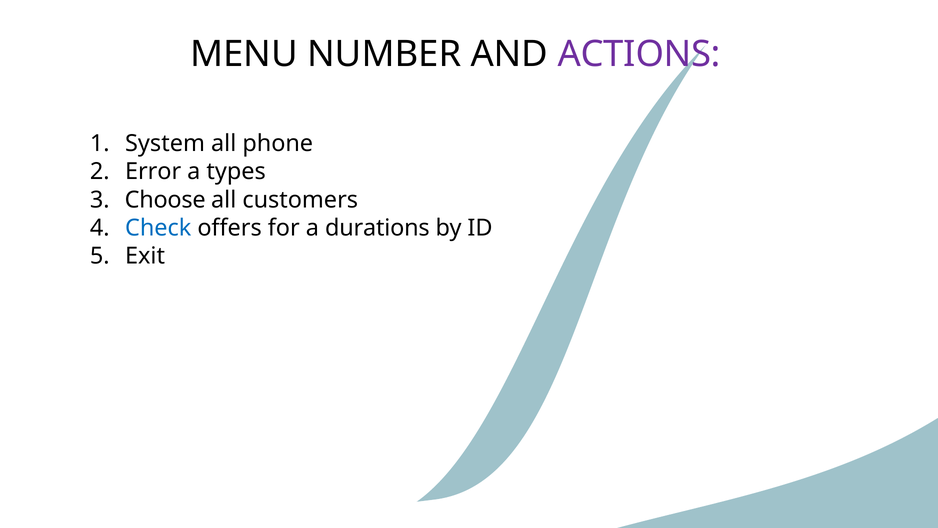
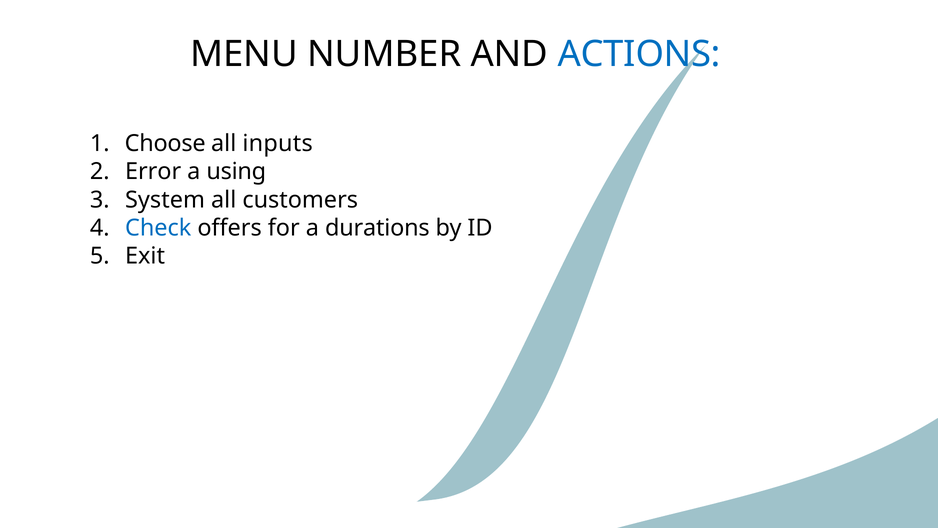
ACTIONS colour: purple -> blue (639, 54)
System: System -> Choose (165, 143)
phone: phone -> inputs (278, 143)
types: types -> using (236, 172)
Choose: Choose -> System (165, 200)
